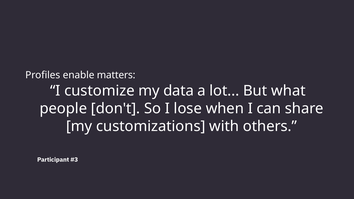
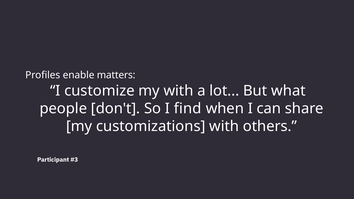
my data: data -> with (179, 91)
lose: lose -> find (188, 109)
